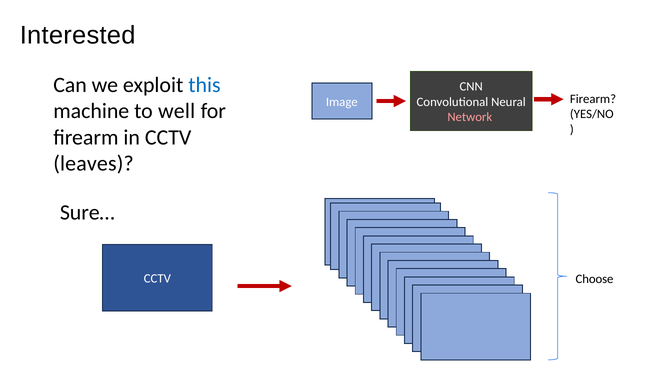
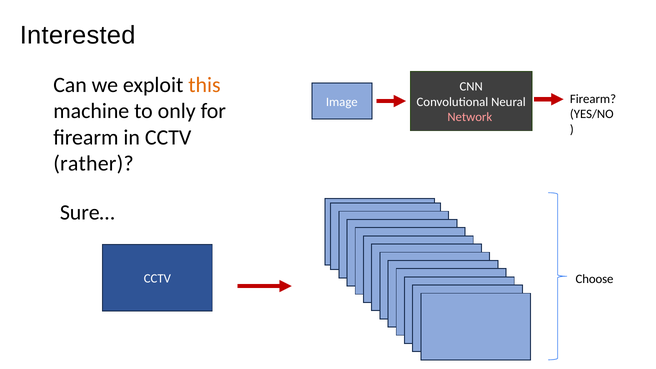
this colour: blue -> orange (204, 85)
well: well -> only (177, 111)
leaves: leaves -> rather (93, 164)
